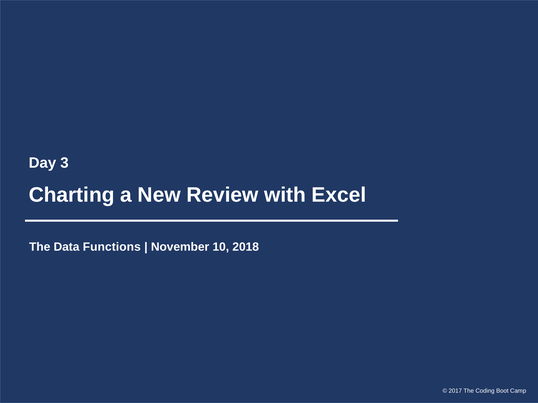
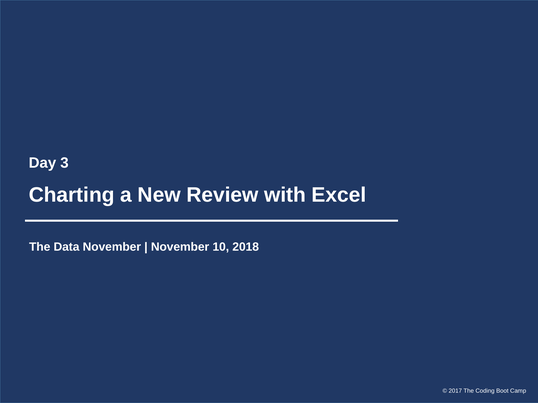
Data Functions: Functions -> November (112, 247)
